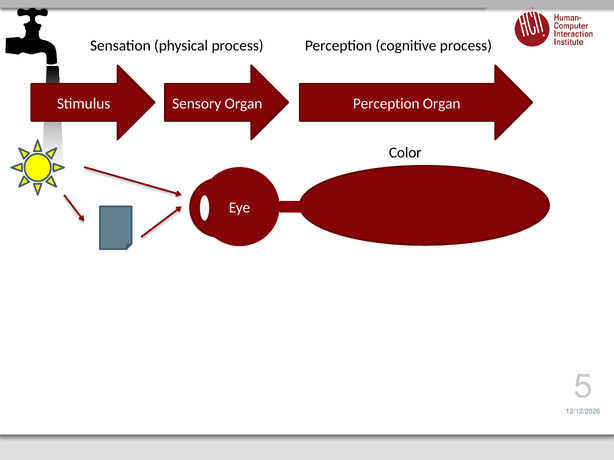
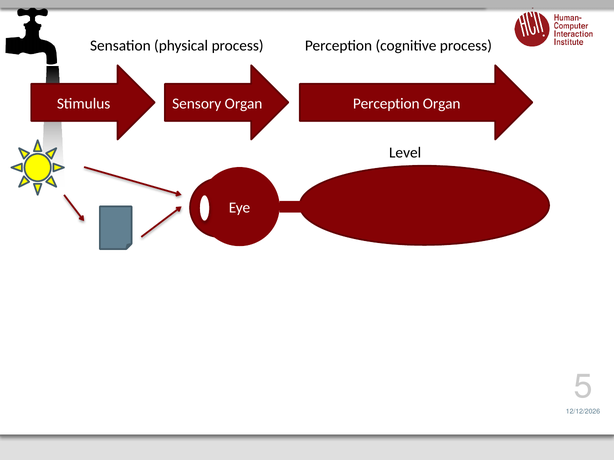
Color: Color -> Level (405, 153)
